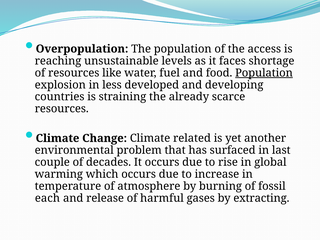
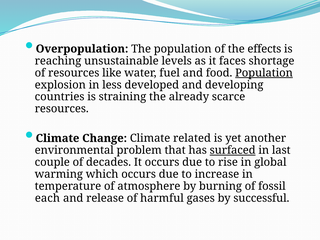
access: access -> effects (264, 49)
surfaced underline: none -> present (233, 150)
extracting: extracting -> successful (261, 198)
